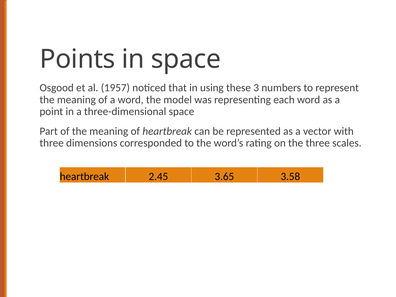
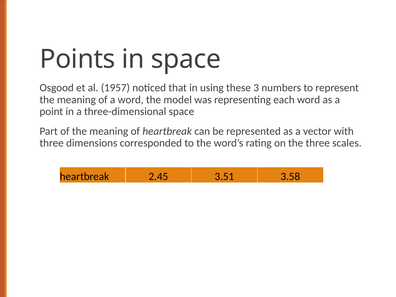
3.65: 3.65 -> 3.51 (224, 177)
